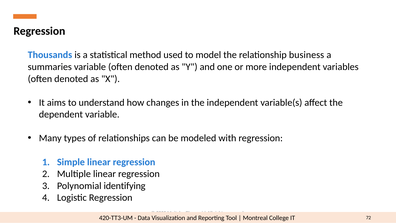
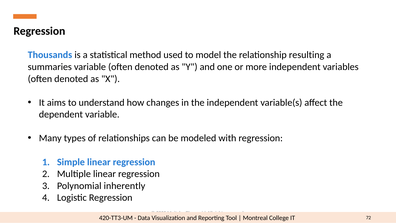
business: business -> resulting (307, 55)
identifying: identifying -> inherently (124, 186)
